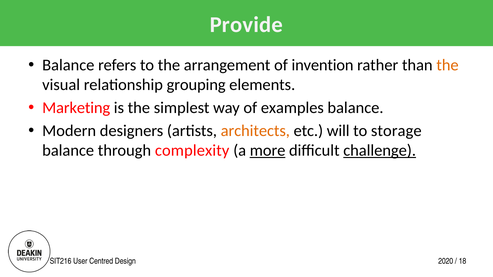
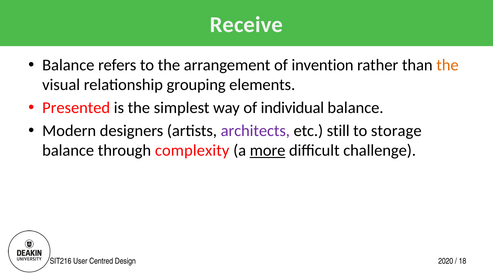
Provide: Provide -> Receive (246, 25)
Marketing: Marketing -> Presented (76, 108)
examples: examples -> individual (292, 108)
architects colour: orange -> purple (255, 131)
will: will -> still (338, 131)
challenge underline: present -> none (380, 151)
